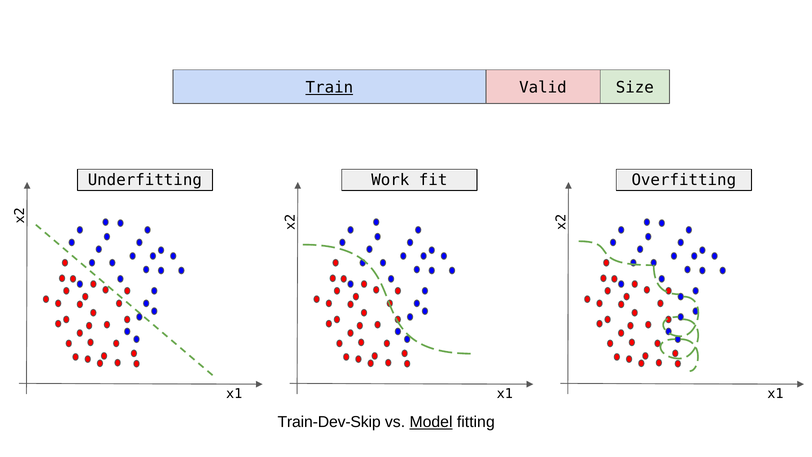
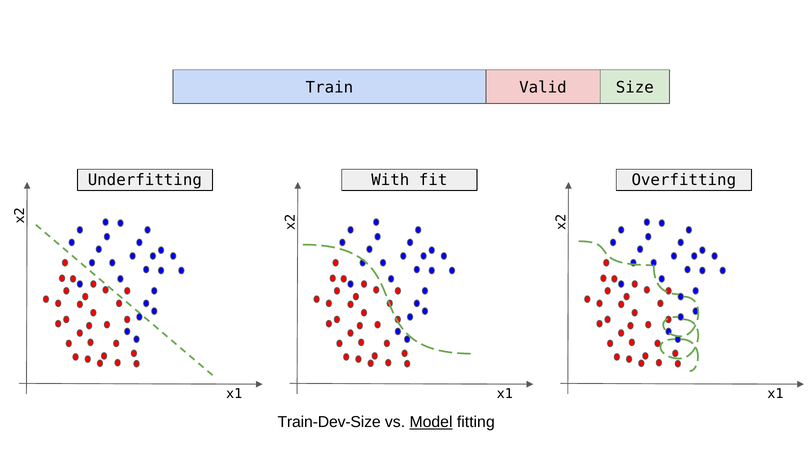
Train underline: present -> none (329, 88)
Work: Work -> With (390, 180)
Train-Dev-Skip: Train-Dev-Skip -> Train-Dev-Size (329, 422)
